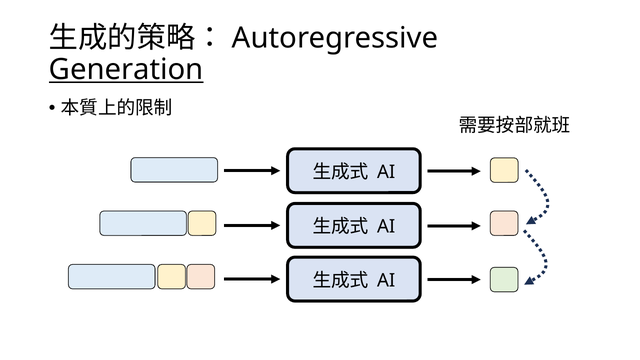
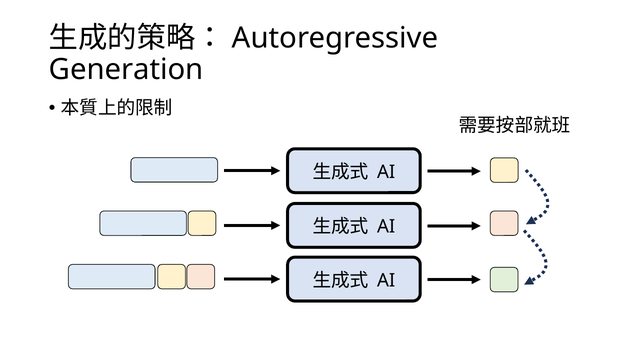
Generation underline: present -> none (126, 70)
